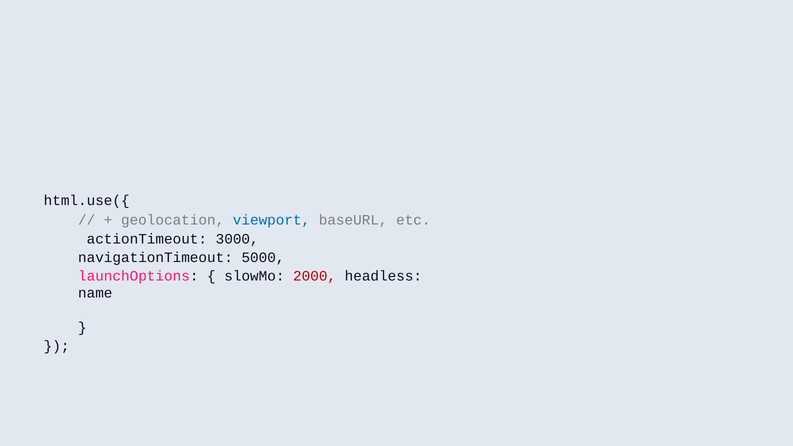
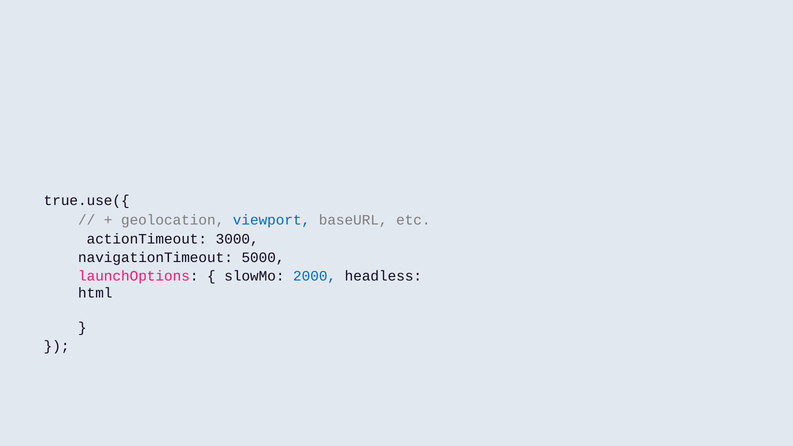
html.use({: html.use({ -> true.use({ (87, 201)
2000 colour: red -> blue (315, 276)
name: name -> html (95, 293)
